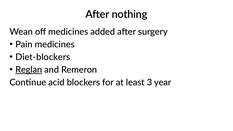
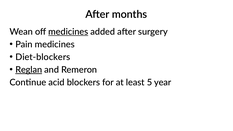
nothing: nothing -> months (129, 14)
medicines underline: none -> present (68, 32)
3: 3 -> 5 (149, 82)
